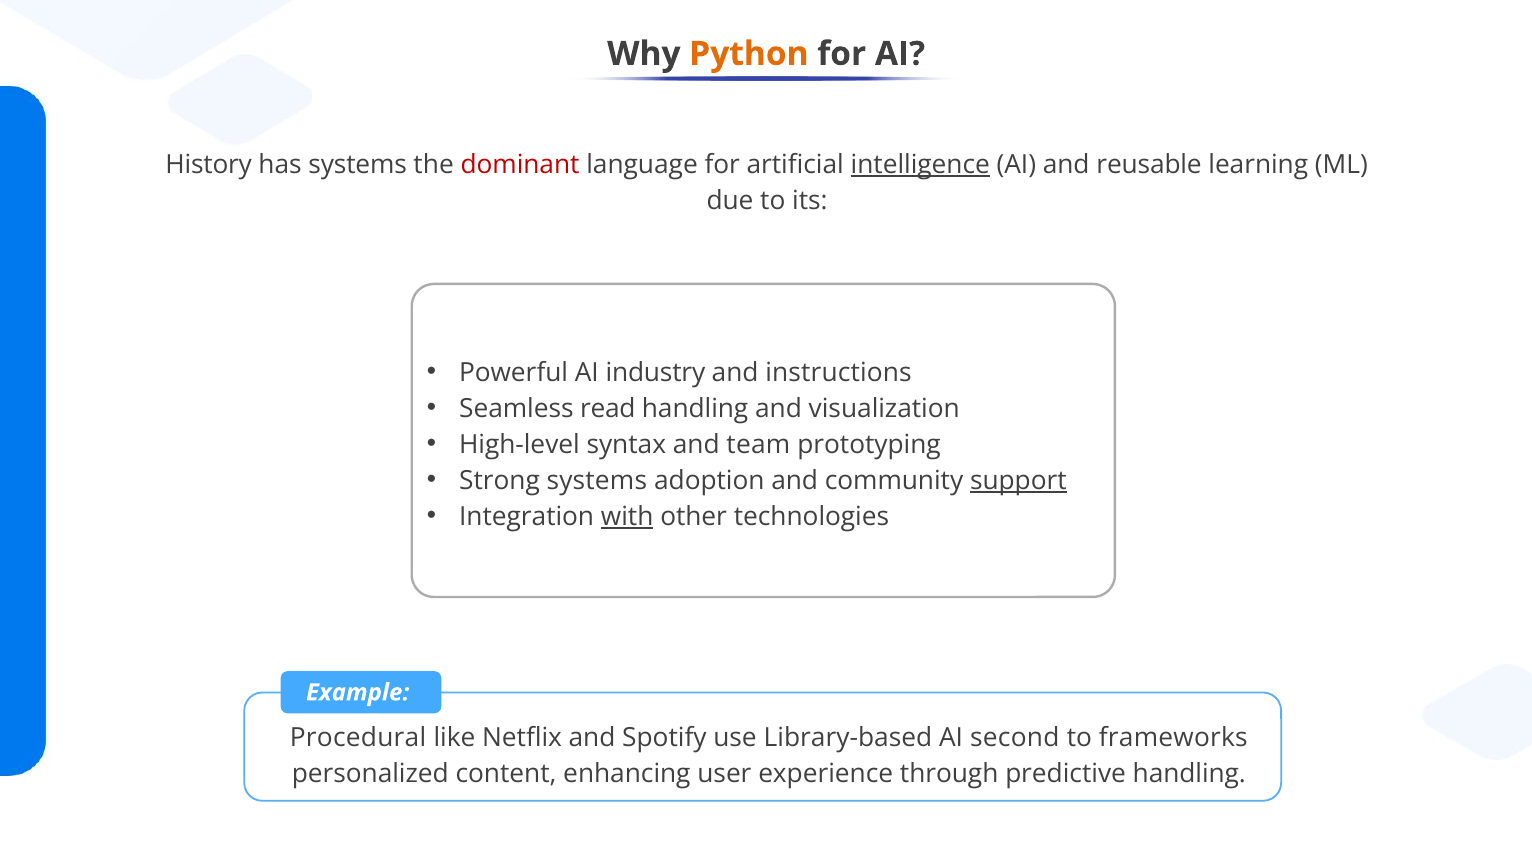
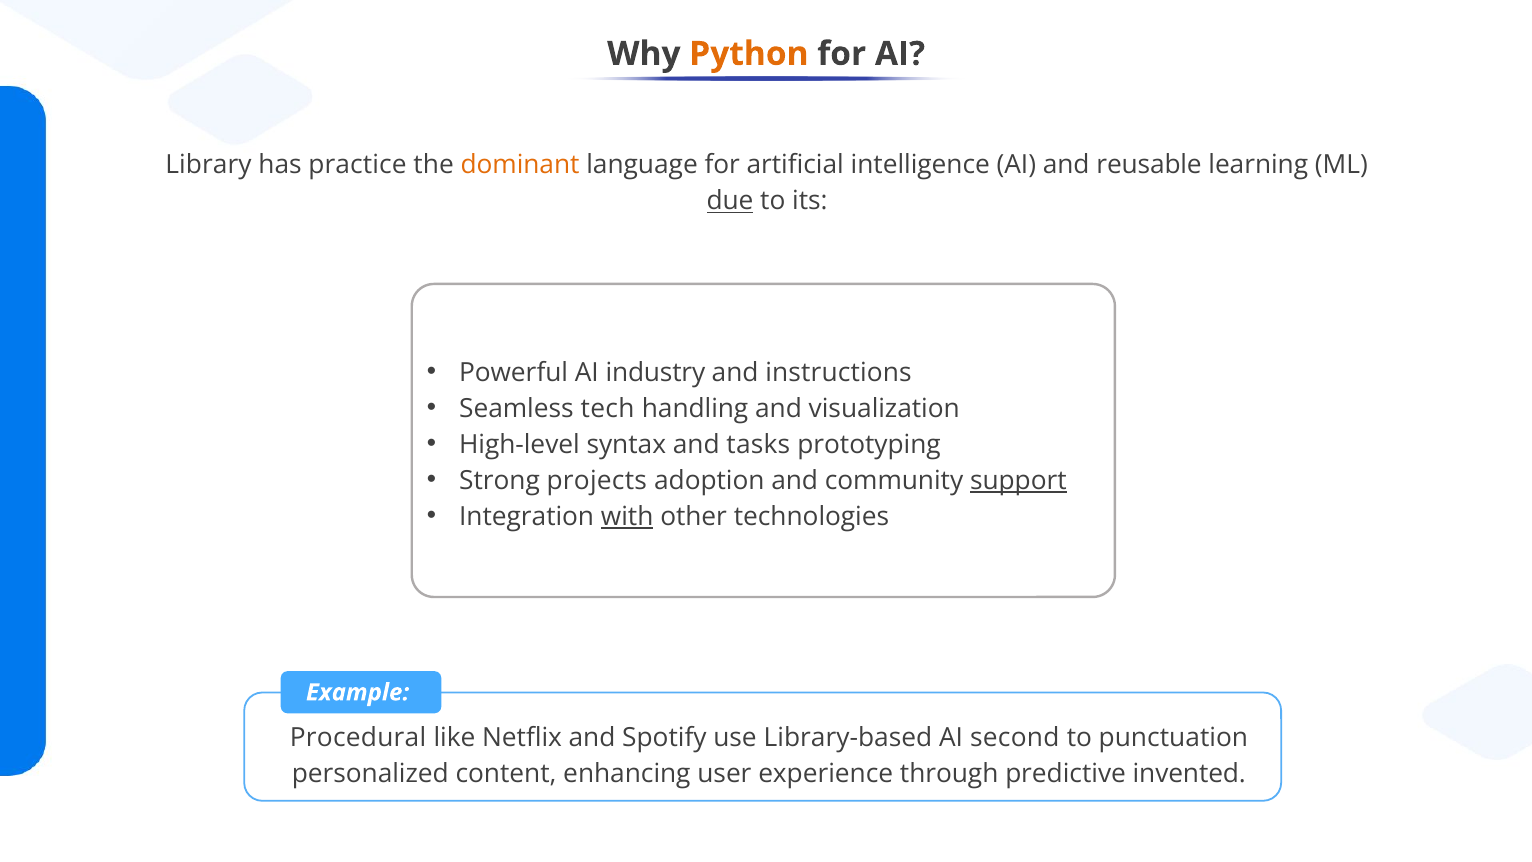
History: History -> Library (208, 165)
has systems: systems -> practice (358, 165)
dominant colour: red -> orange (520, 165)
intelligence underline: present -> none (920, 165)
due underline: none -> present (730, 201)
read: read -> tech (608, 408)
team: team -> tasks (758, 444)
Strong systems: systems -> projects (597, 480)
frameworks: frameworks -> punctuation (1173, 737)
predictive handling: handling -> invented (1189, 774)
